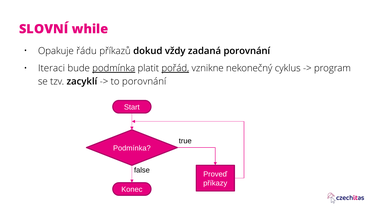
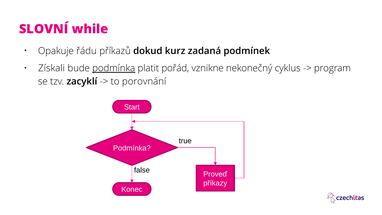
vždy: vždy -> kurz (175, 51)
zadaná porovnání: porovnání -> podmínek (247, 51)
Iteraci: Iteraci -> Získali (52, 68)
pořád underline: present -> none (175, 68)
